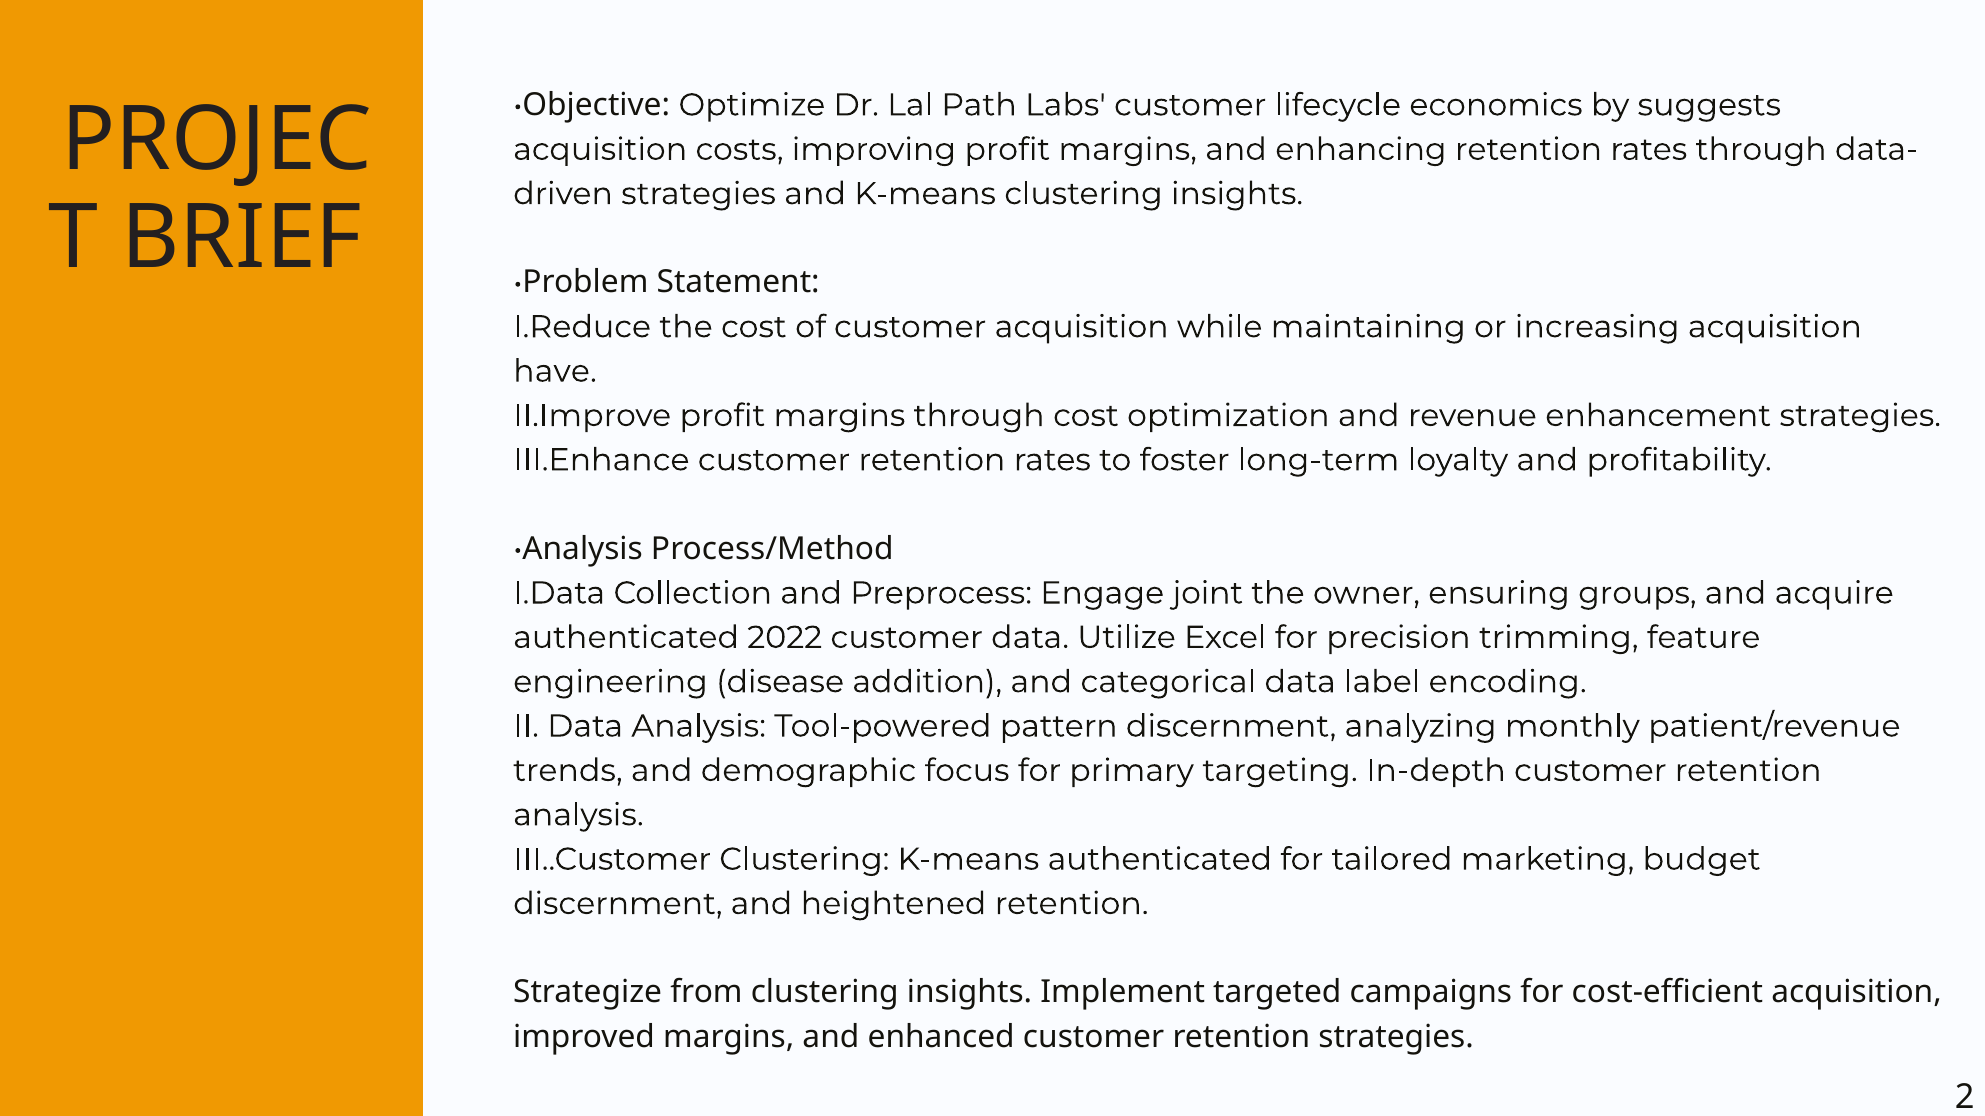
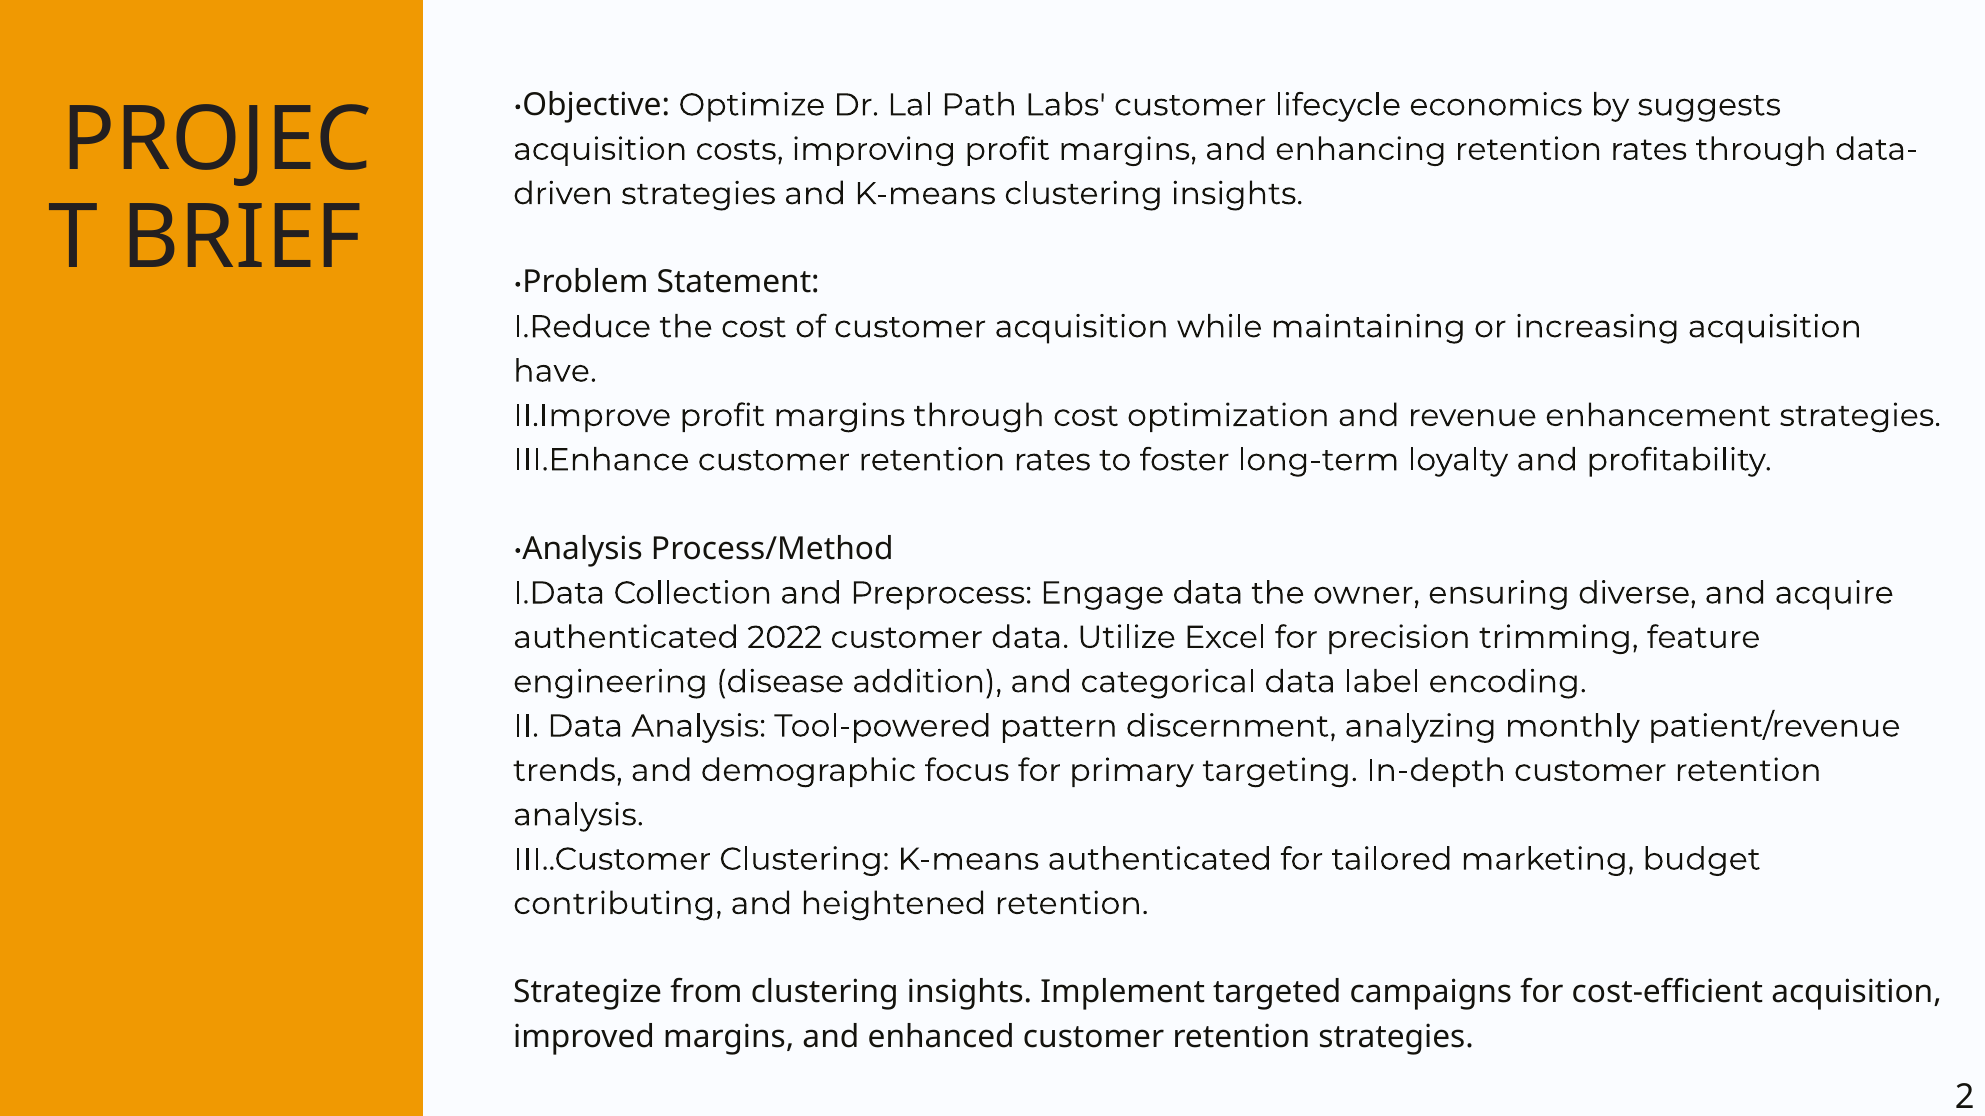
Engage joint: joint -> data (1208, 593)
groups: groups -> diverse (1637, 593)
discernment: discernment -> contributing (618, 904)
